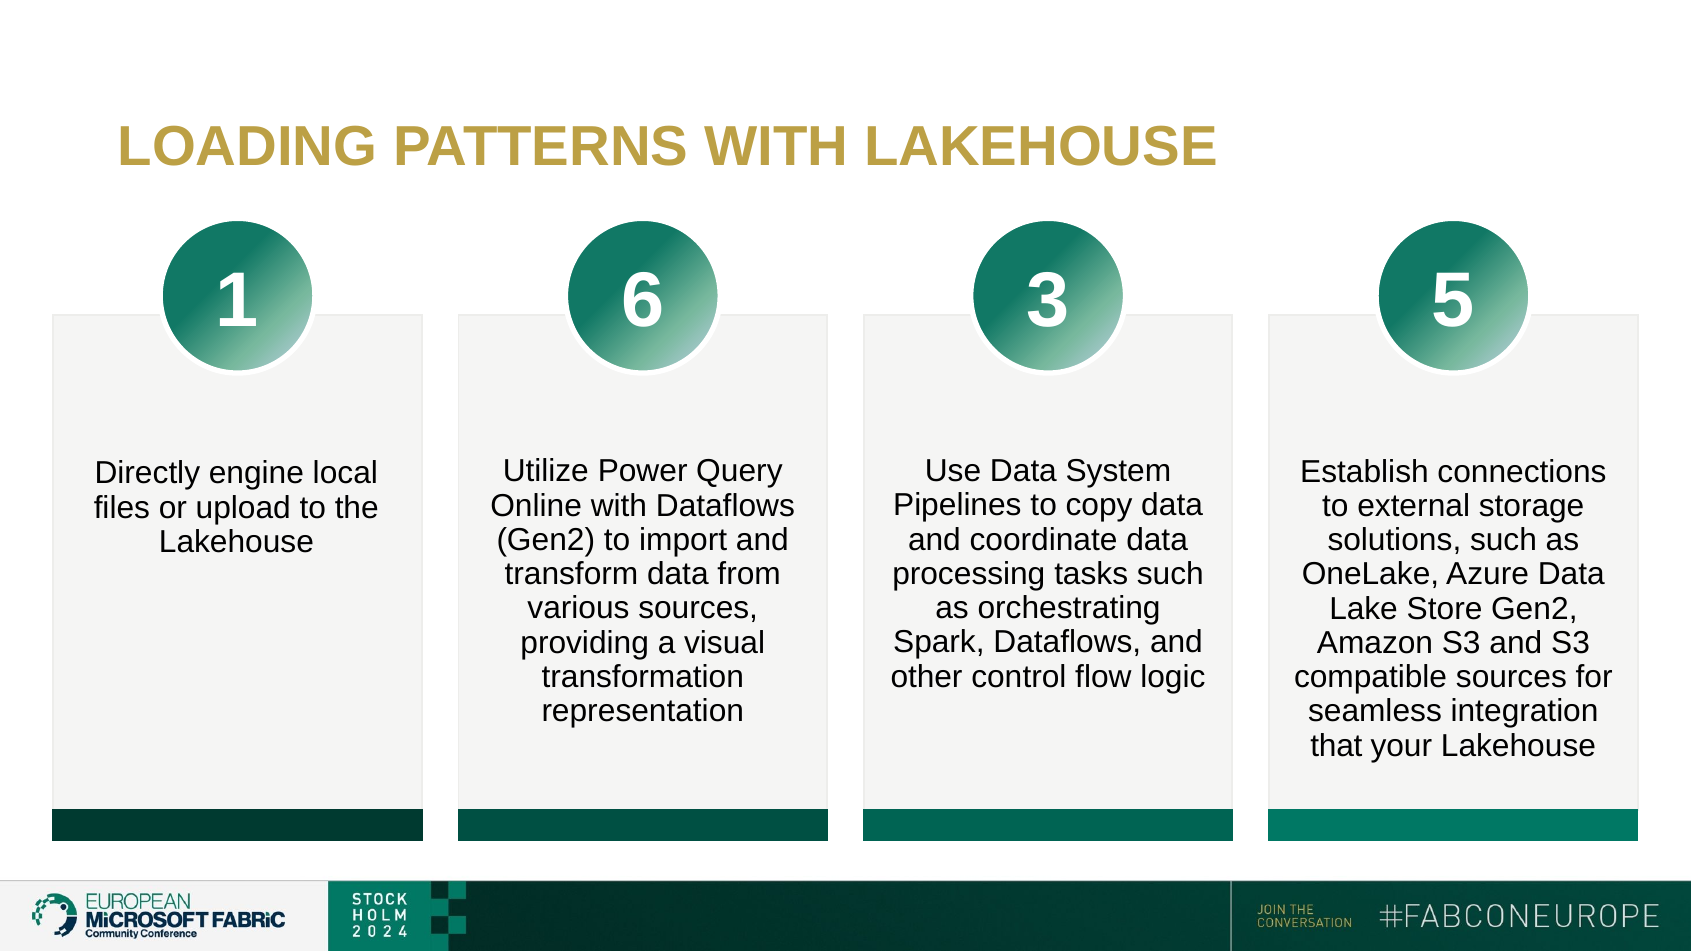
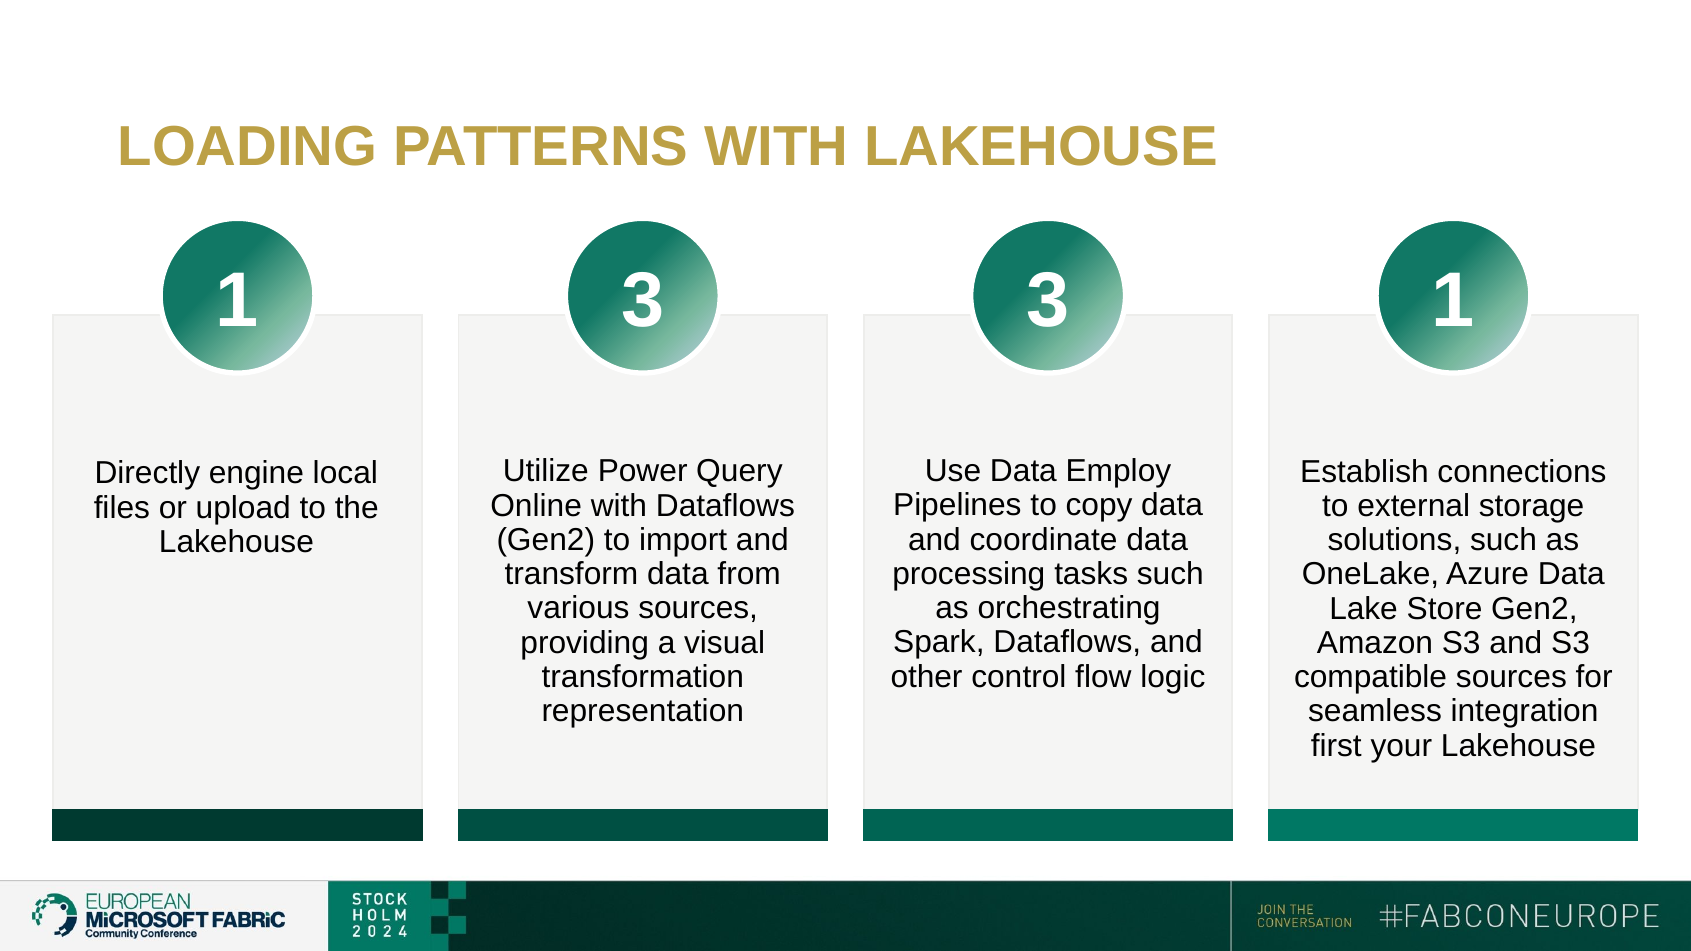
1 6: 6 -> 3 (643, 301)
3 5: 5 -> 1 (1453, 301)
System: System -> Employ (1118, 471)
that: that -> first (1336, 746)
